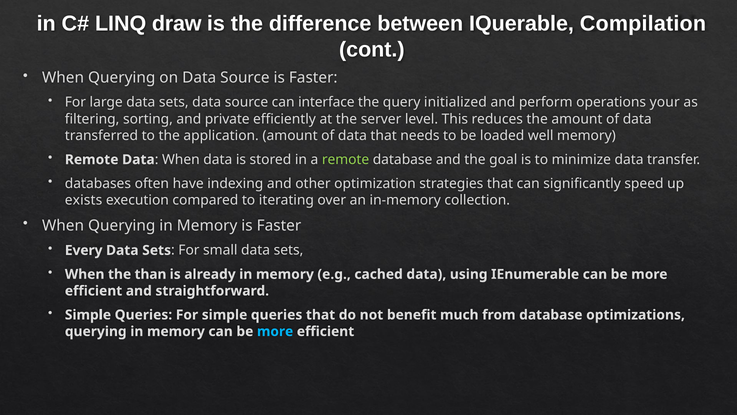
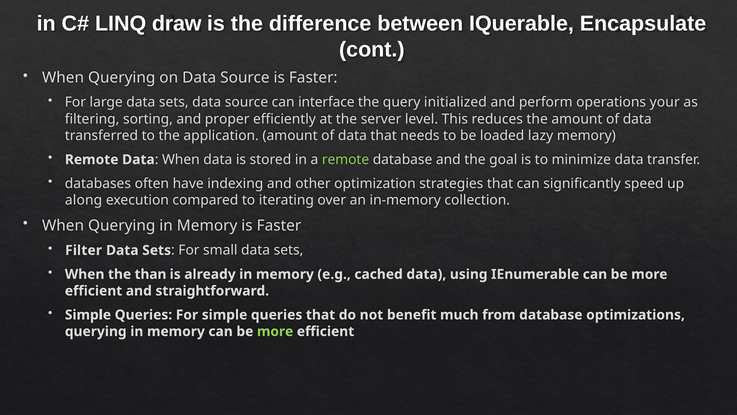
Compilation: Compilation -> Encapsulate (643, 24)
private: private -> proper (227, 119)
well: well -> lazy (541, 135)
exists: exists -> along (84, 200)
Every: Every -> Filter (84, 250)
more colour: light blue -> light green (275, 331)
